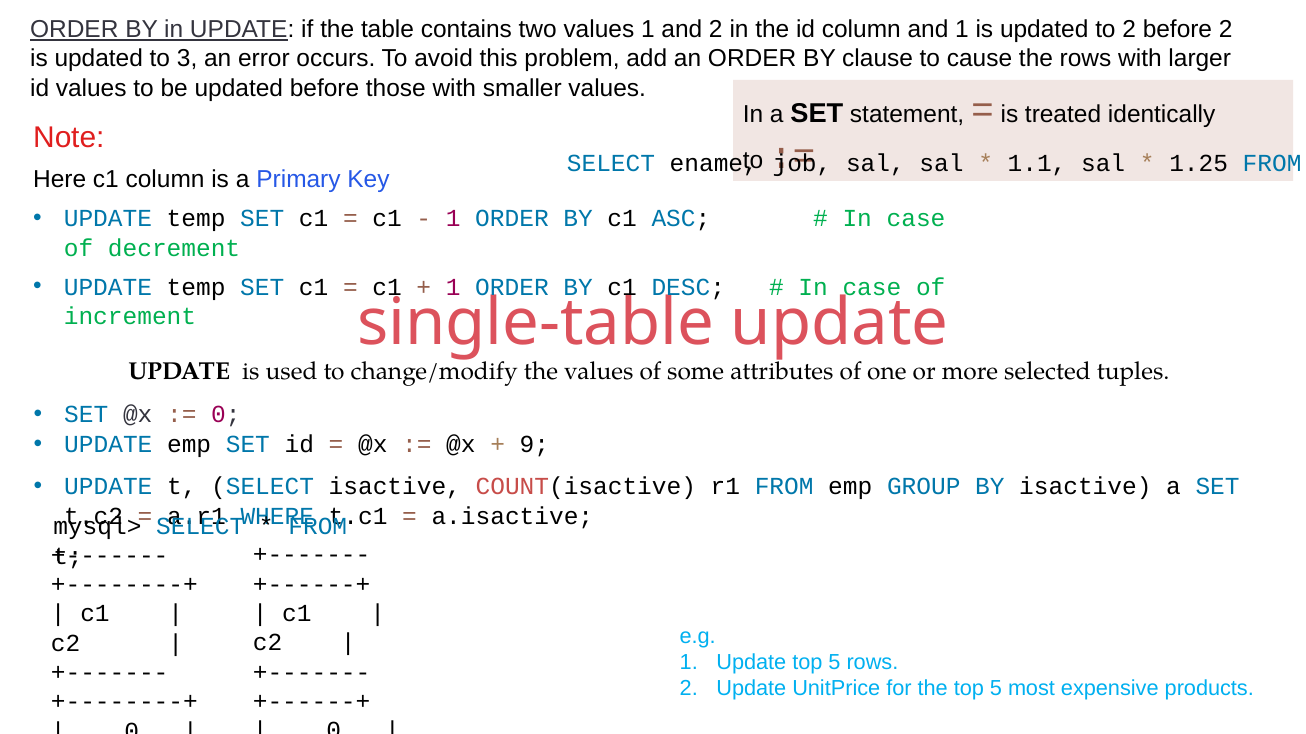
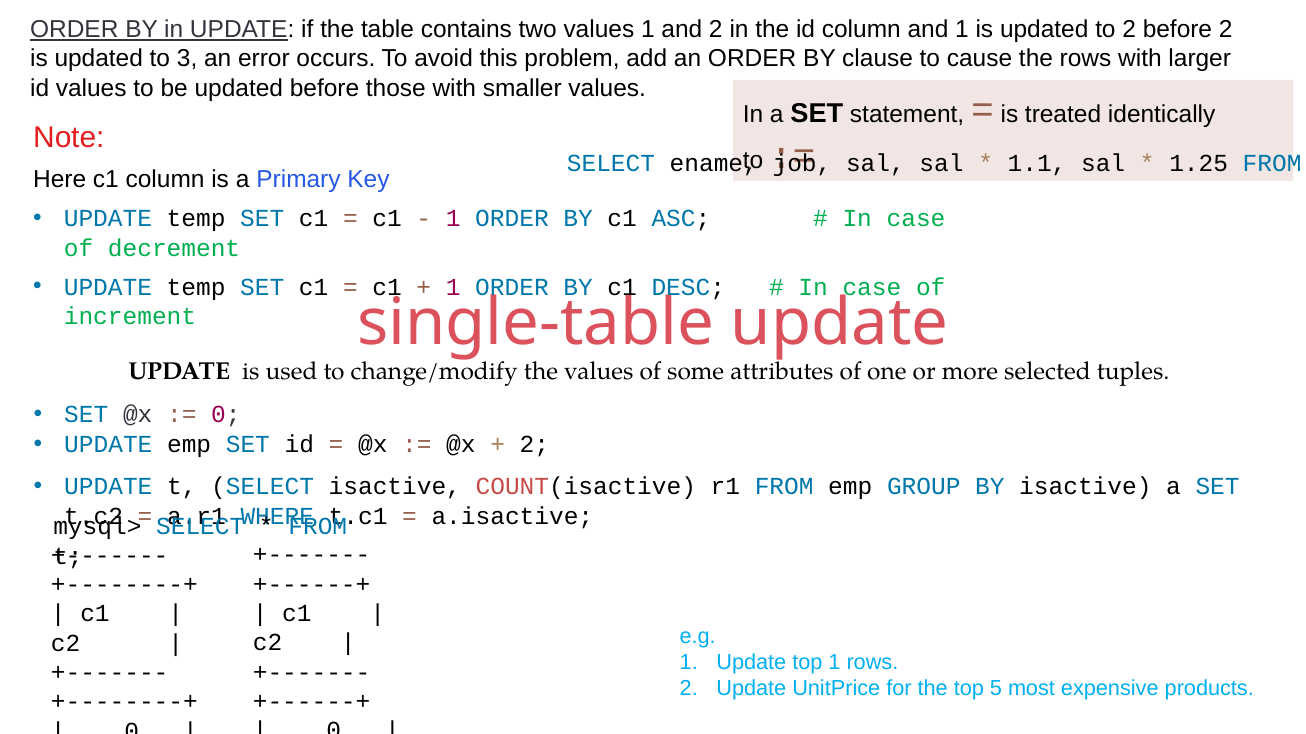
9: 9 -> 2 (534, 445)
Update top 5: 5 -> 1 (834, 663)
